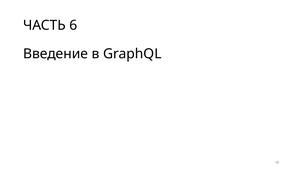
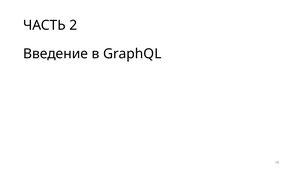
6: 6 -> 2 (73, 25)
